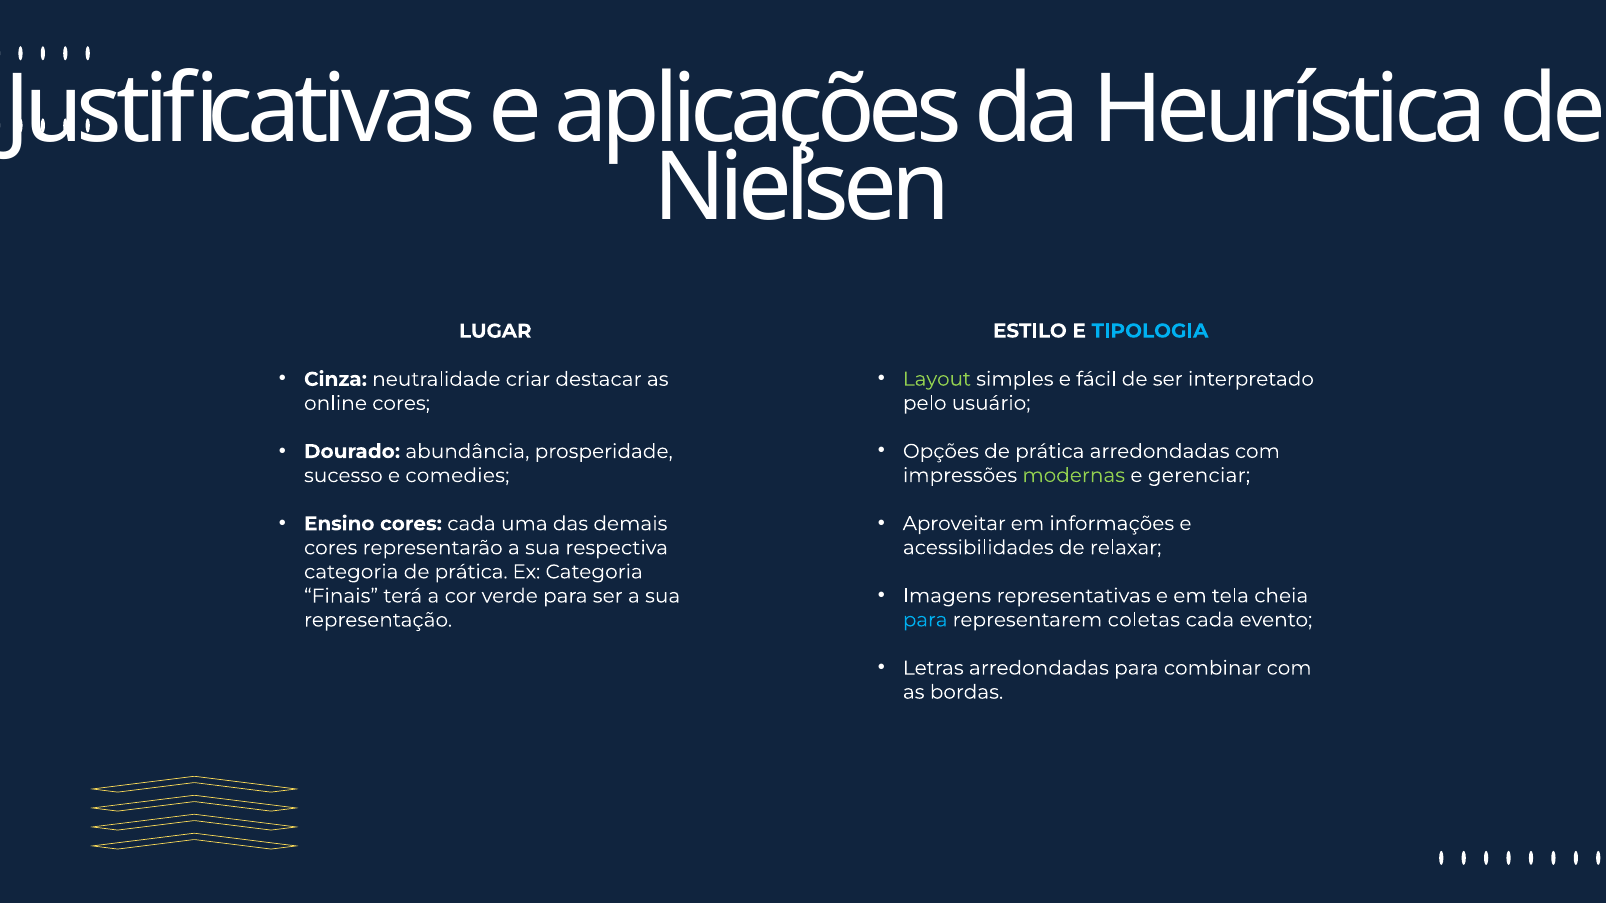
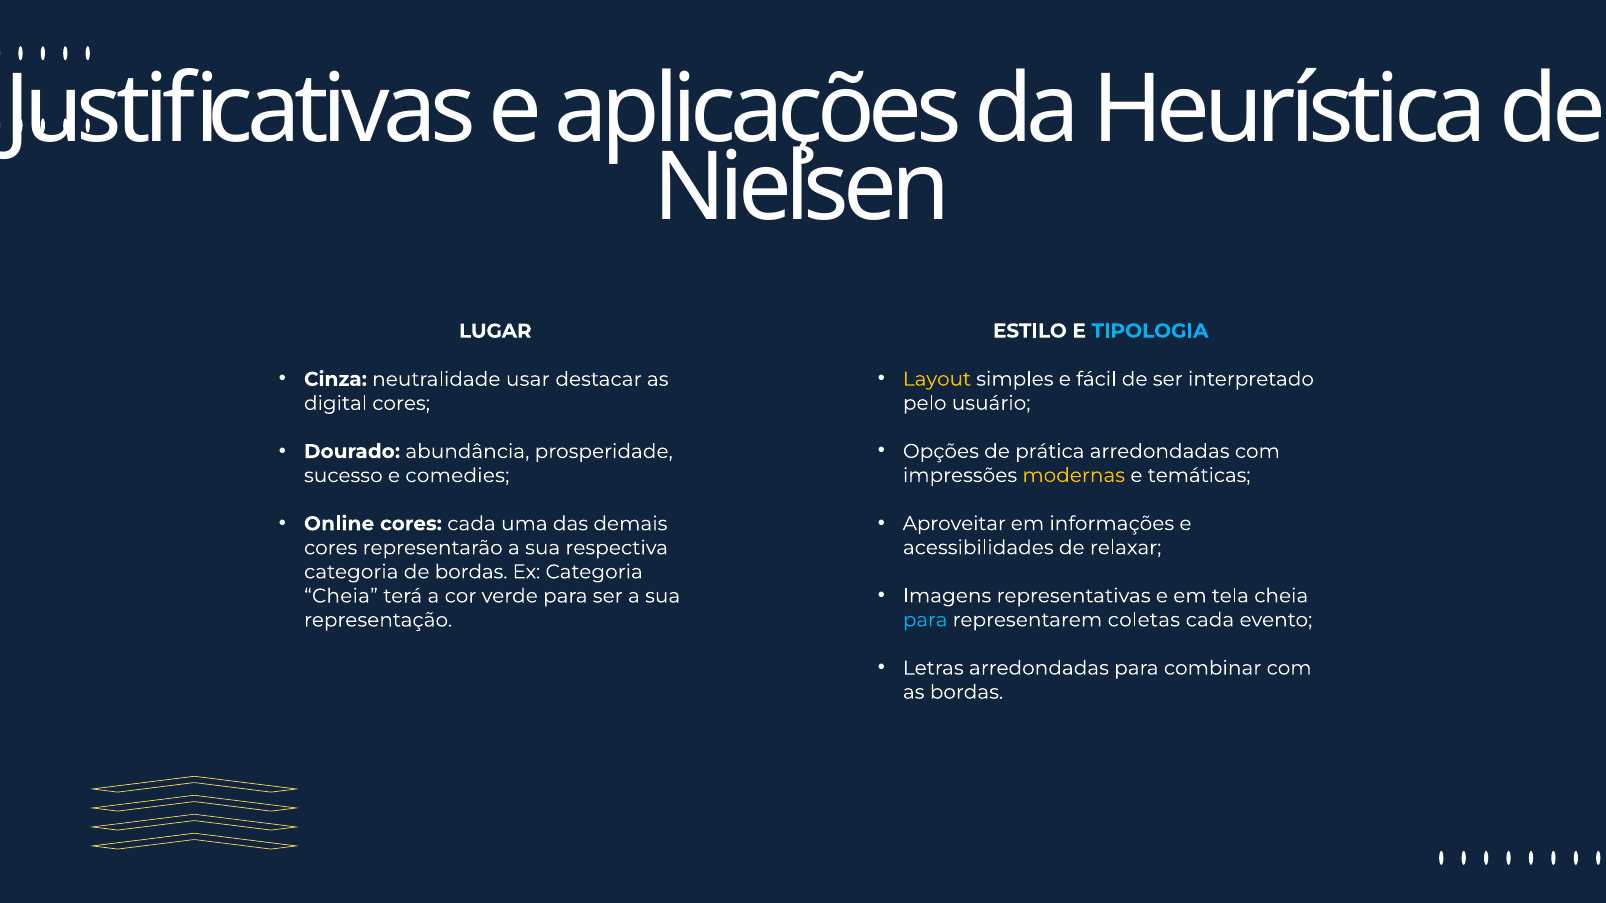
Layout colour: light green -> yellow (937, 379)
criar: criar -> usar (528, 379)
online: online -> digital (336, 403)
modernas colour: light green -> yellow (1074, 476)
gerenciar: gerenciar -> temáticas (1199, 476)
Ensino: Ensino -> Online (339, 524)
categoria de prática: prática -> bordas (471, 572)
Finais: Finais -> Cheia (341, 596)
